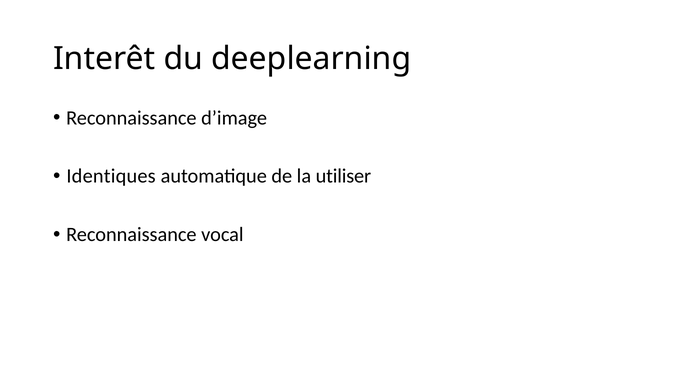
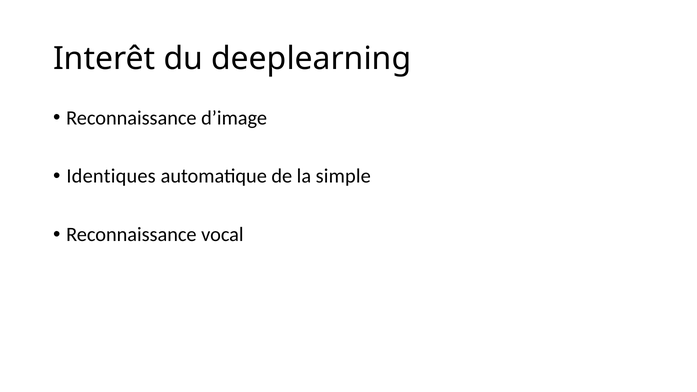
utiliser: utiliser -> simple (343, 176)
